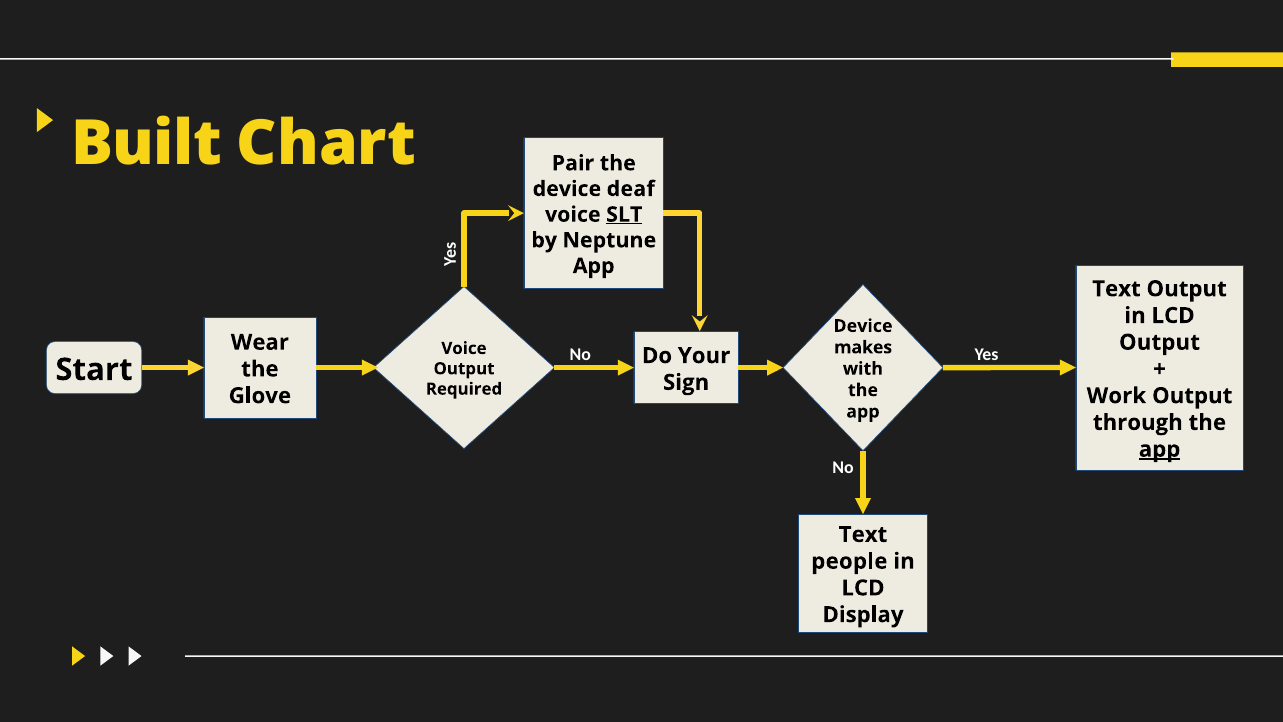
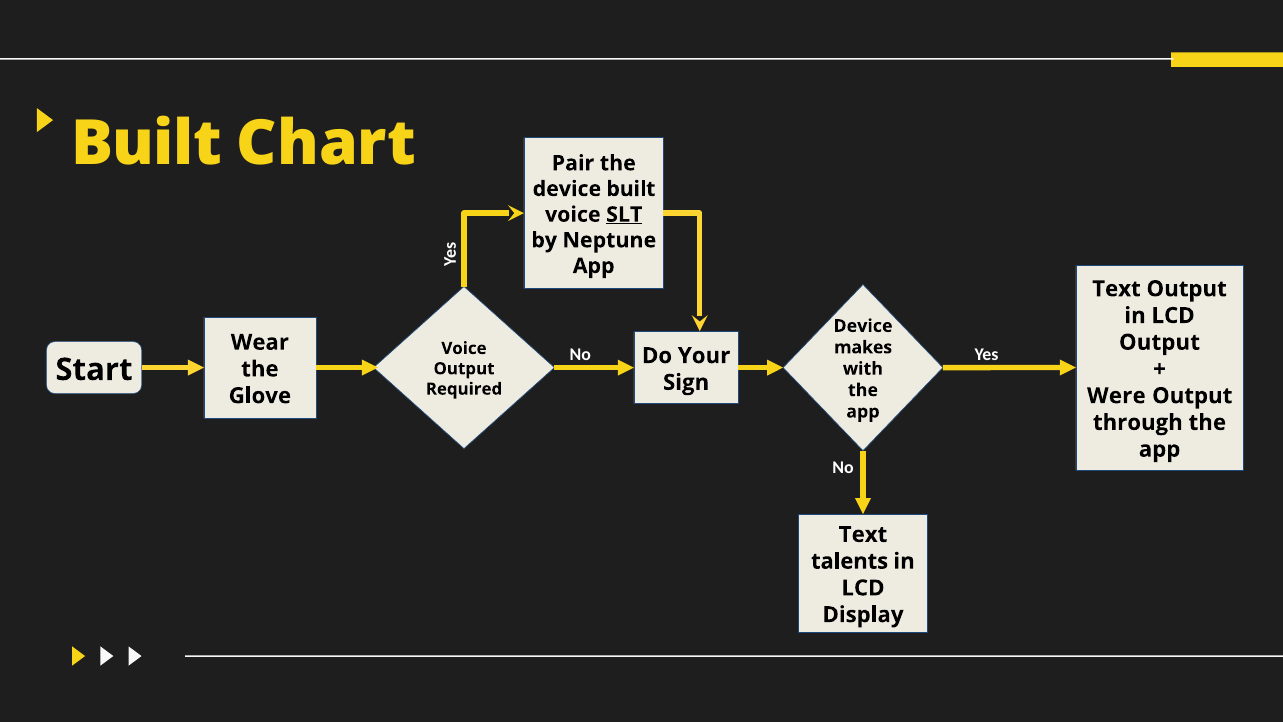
device deaf: deaf -> built (631, 189)
Work: Work -> Were (1116, 396)
app underline: present -> none (1160, 449)
people: people -> talents (850, 561)
